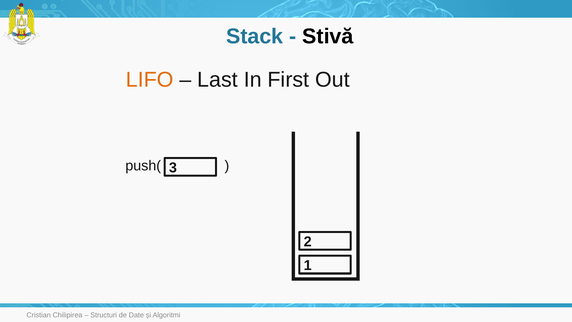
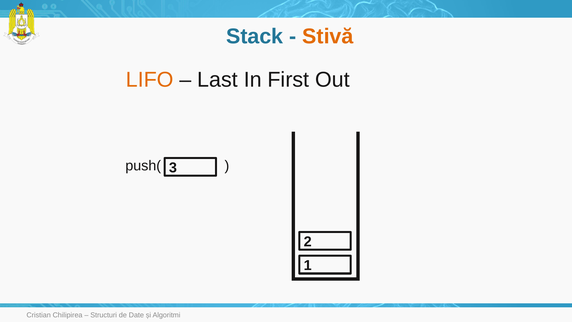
Stivă colour: black -> orange (328, 36)
